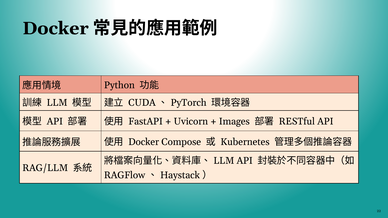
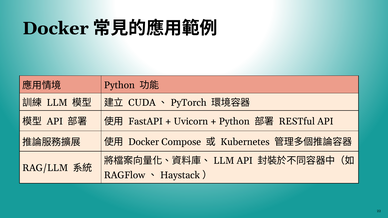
Images: Images -> Python (234, 122)
